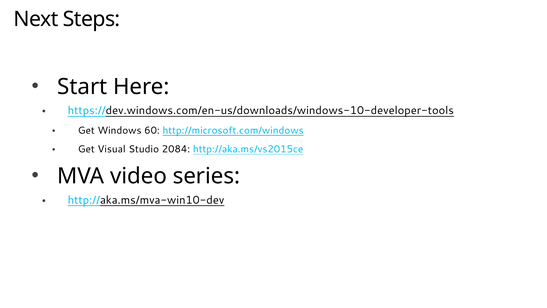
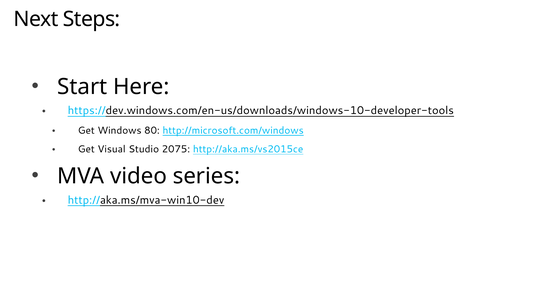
60: 60 -> 80 (152, 130)
2084: 2084 -> 2075 (176, 149)
